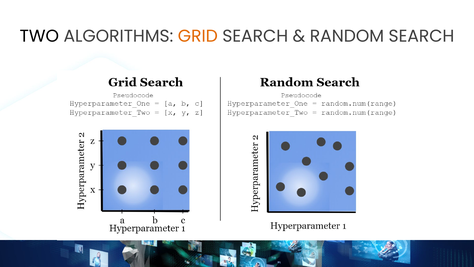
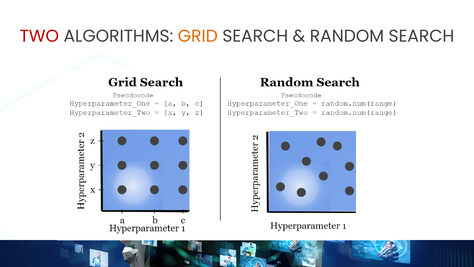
TWO colour: black -> red (39, 36)
